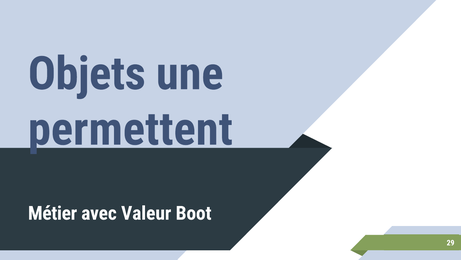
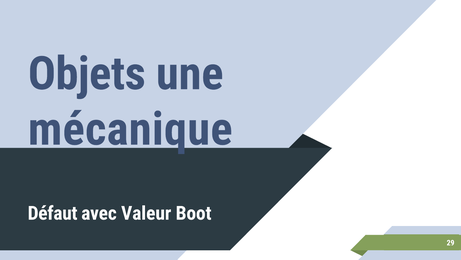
permettent: permettent -> mécanique (130, 129)
Métier: Métier -> Défaut (53, 213)
